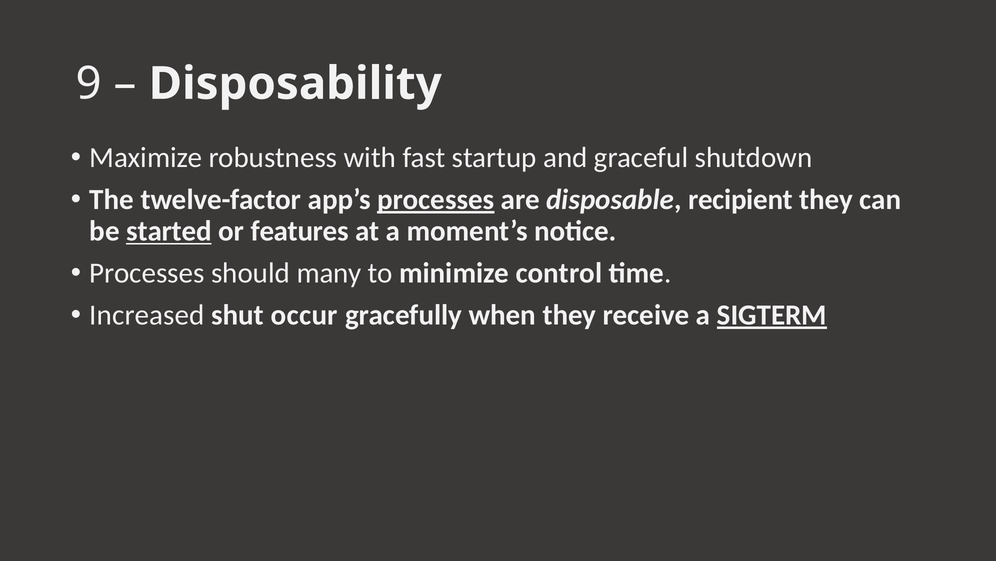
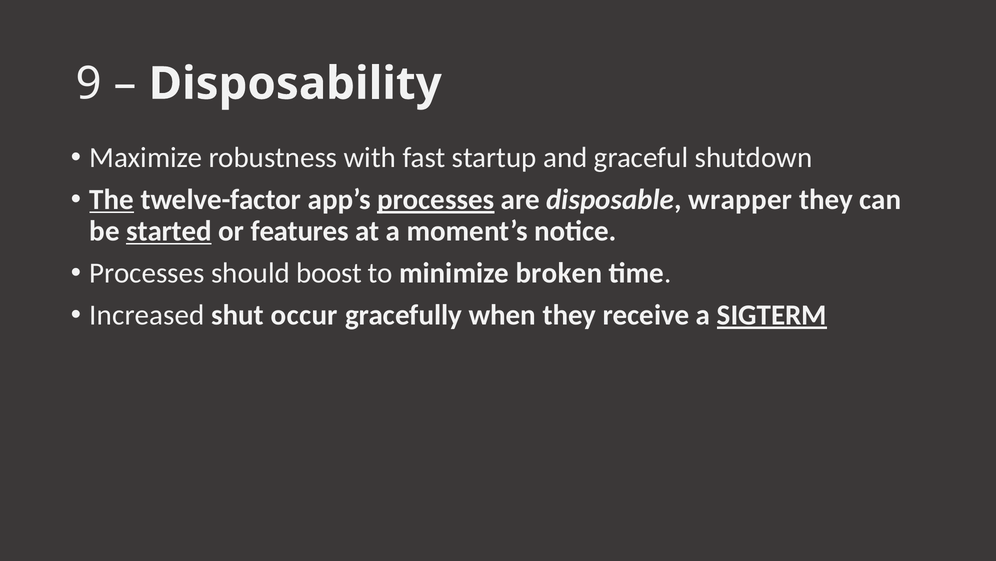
The underline: none -> present (112, 200)
recipient: recipient -> wrapper (740, 200)
many: many -> boost (329, 273)
control: control -> broken (559, 273)
